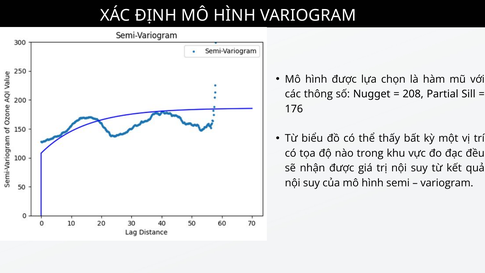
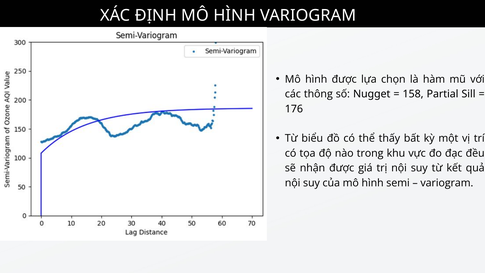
208: 208 -> 158 (413, 94)
